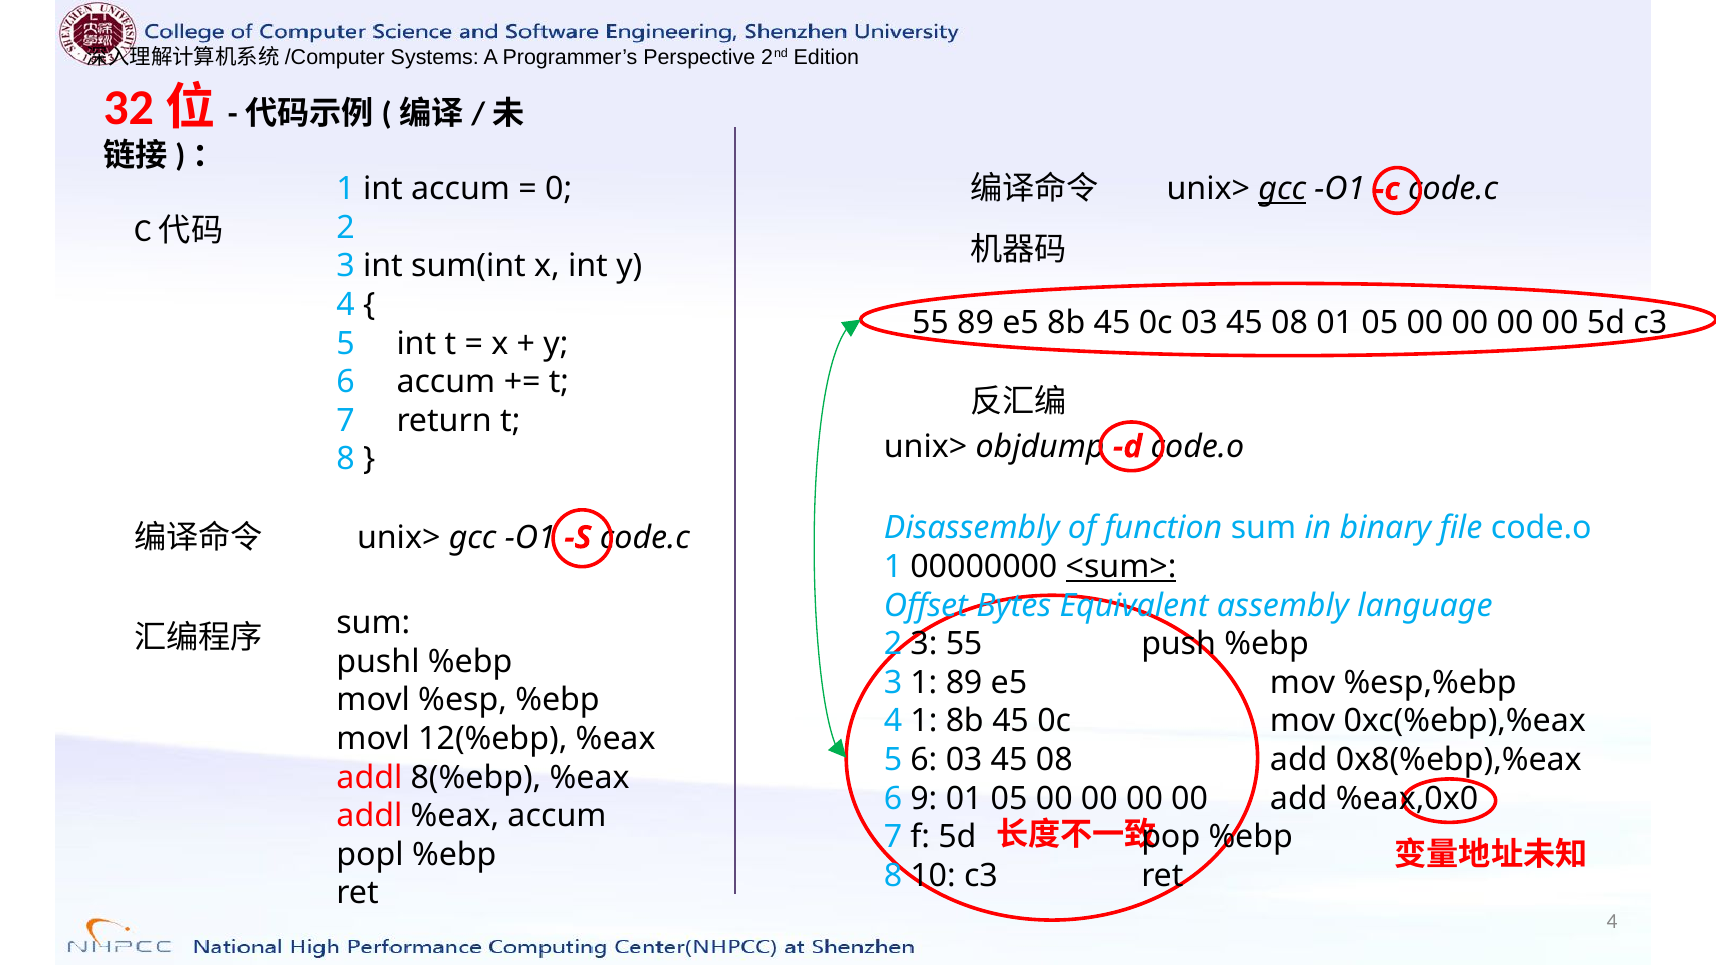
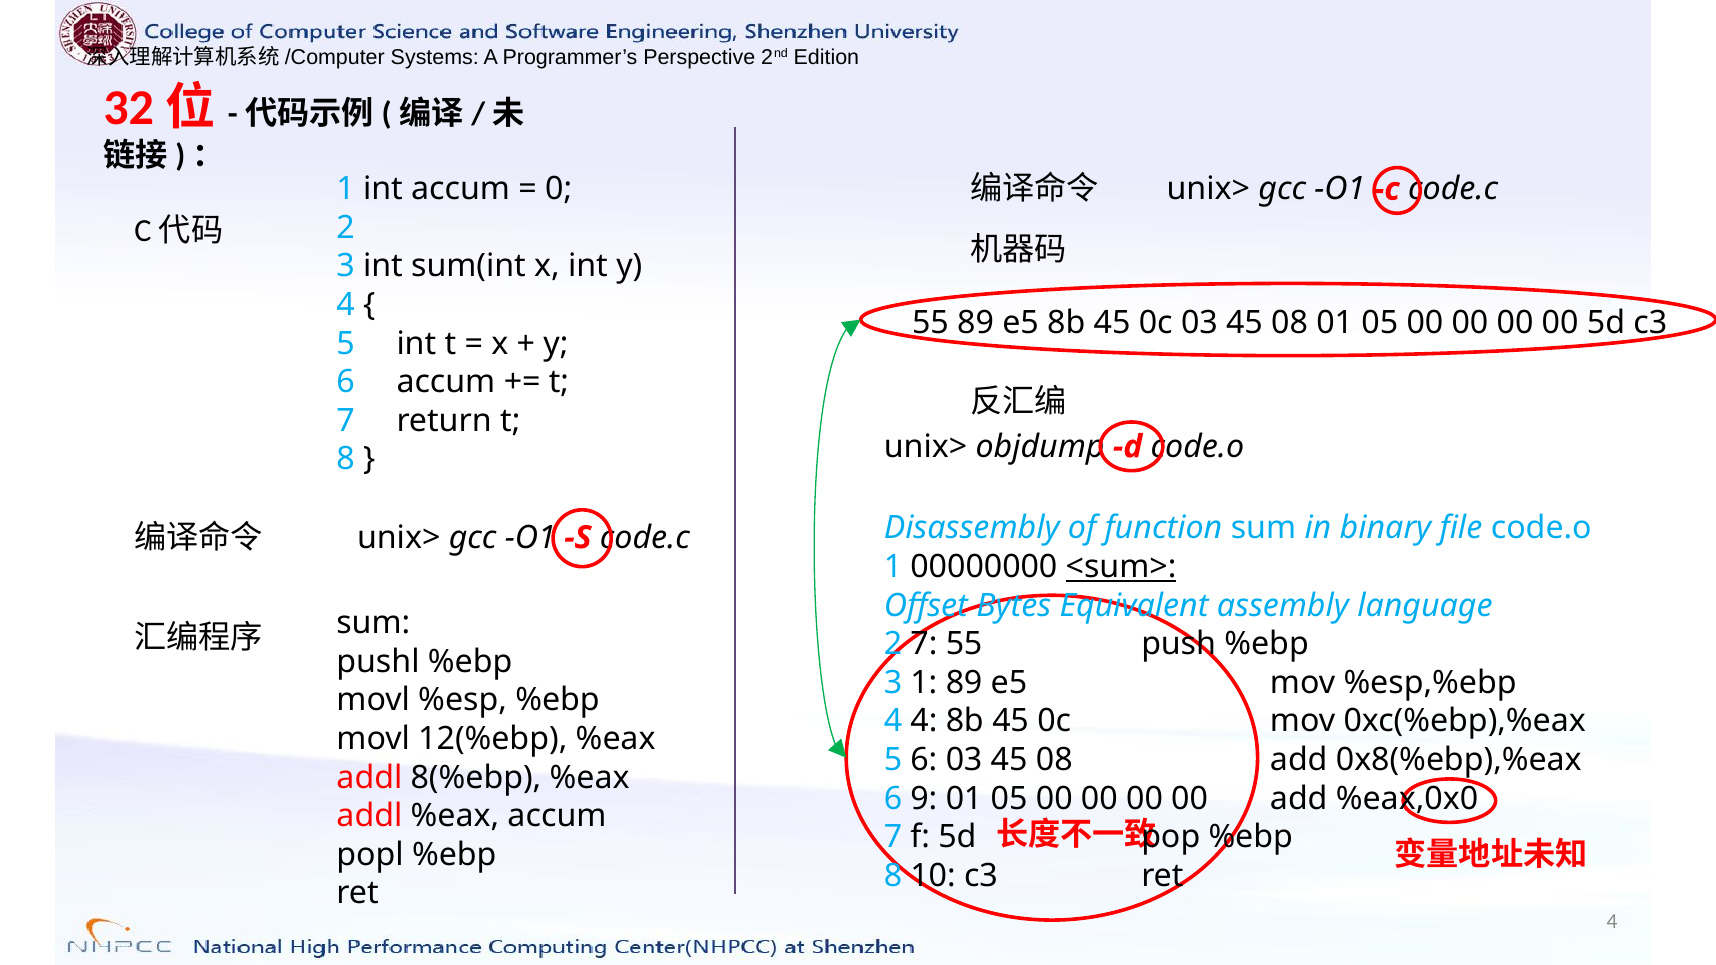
gcc underline: present -> none (1282, 189)
3: 3 -> 7 (924, 644)
4 1: 1 -> 4 (924, 721)
